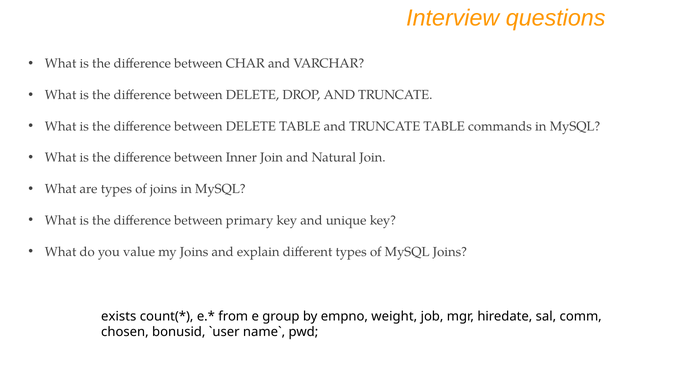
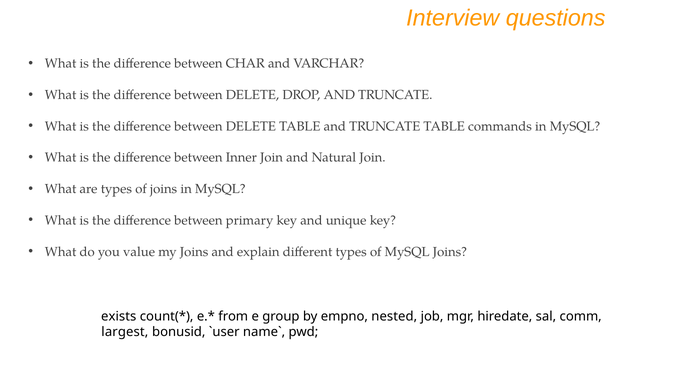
weight: weight -> nested (394, 317)
chosen: chosen -> largest (125, 332)
